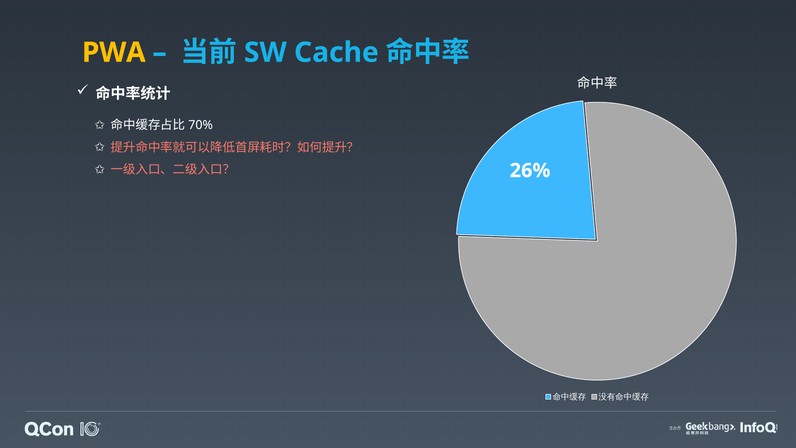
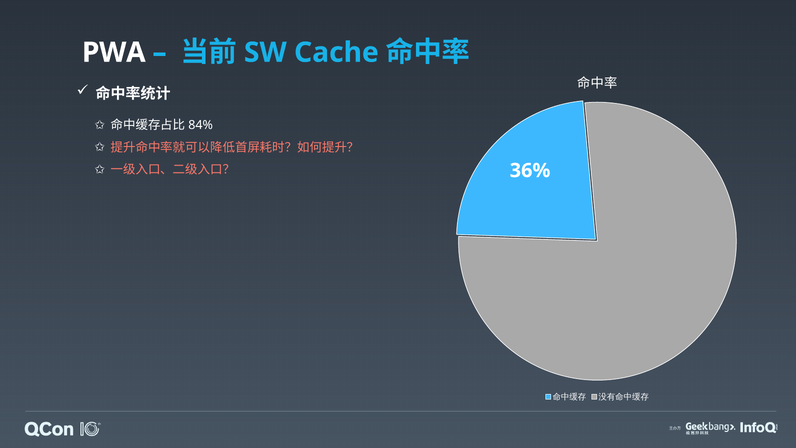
PWA colour: yellow -> white (114, 52)
70%: 70% -> 84% (201, 125)
26%: 26% -> 36% (530, 170)
